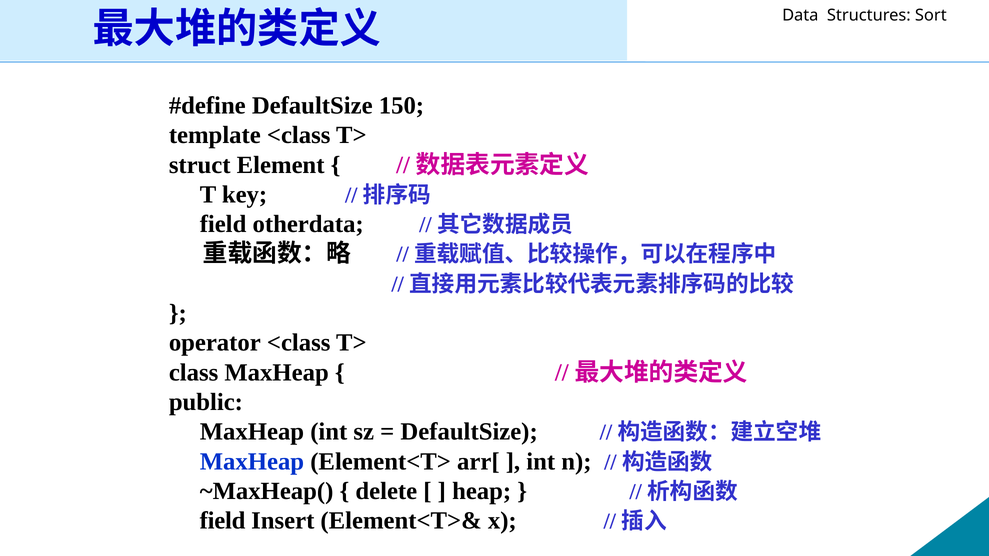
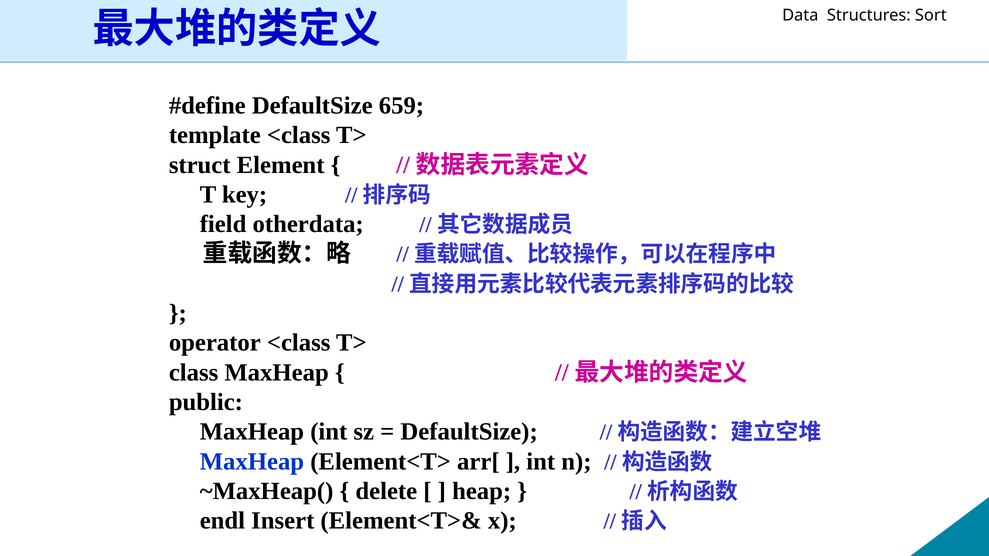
150: 150 -> 659 (401, 106)
field: field -> endl (222, 521)
